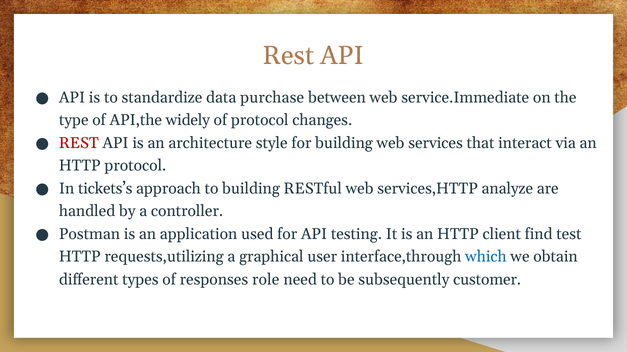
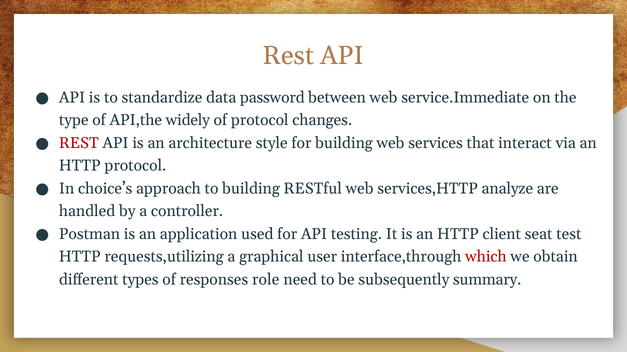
purchase: purchase -> password (272, 98)
tickets’s: tickets’s -> choice’s (105, 189)
find: find -> seat (539, 234)
which colour: blue -> red (486, 257)
customer: customer -> summary (487, 280)
